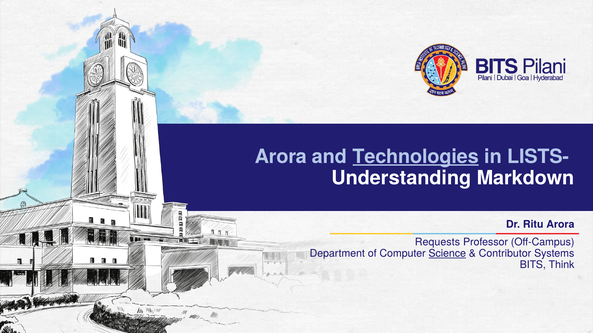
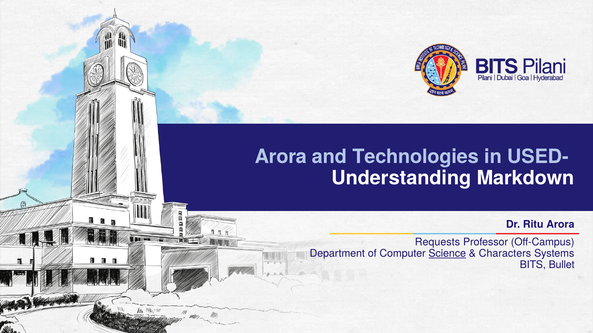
Technologies underline: present -> none (416, 157)
LISTS-: LISTS- -> USED- (538, 157)
Contributor: Contributor -> Characters (505, 254)
Think: Think -> Bullet (562, 265)
